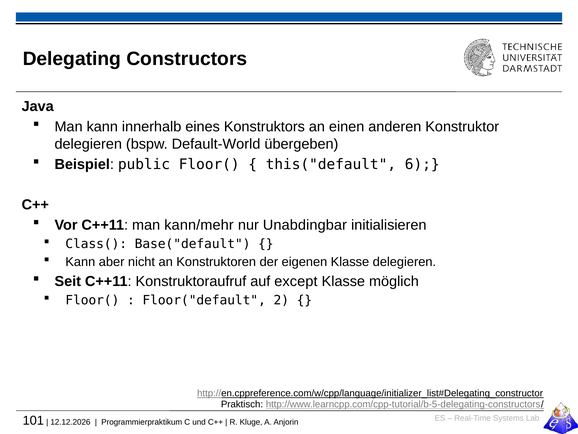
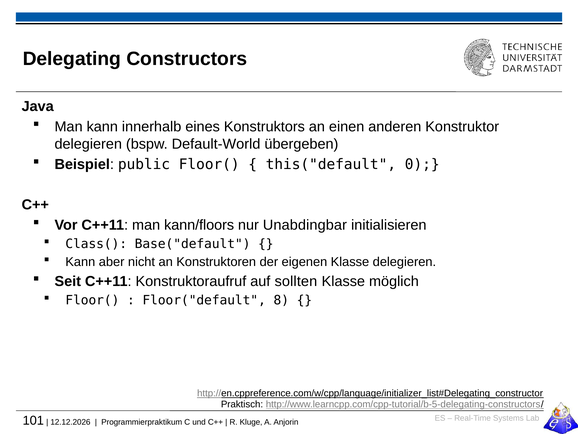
6: 6 -> 0 (422, 164)
kann/mehr: kann/mehr -> kann/floors (199, 225)
except: except -> sollten (296, 281)
2: 2 -> 8 (281, 300)
